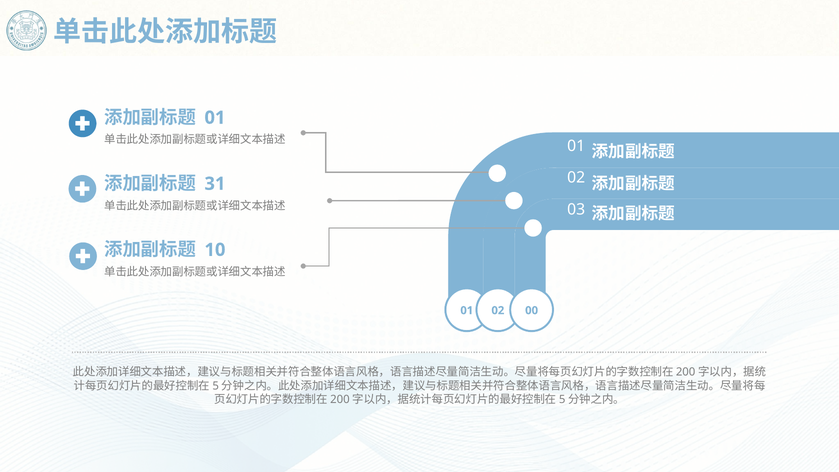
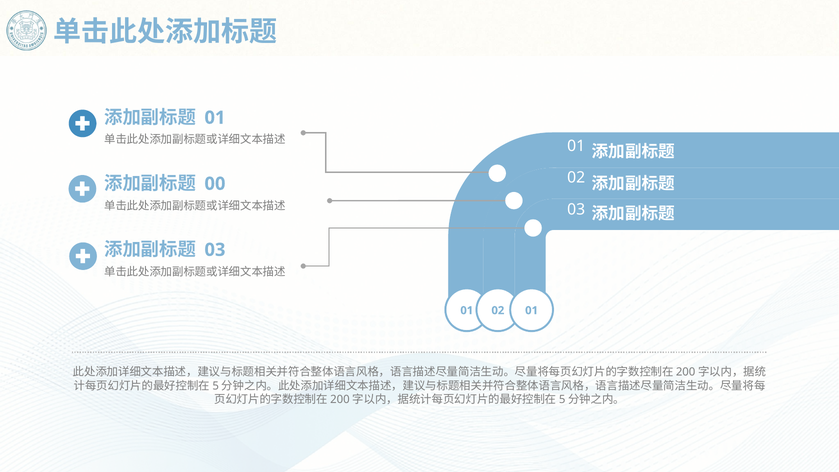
31: 31 -> 00 (215, 184)
10: 10 -> 03 (215, 250)
02 00: 00 -> 01 (532, 310)
